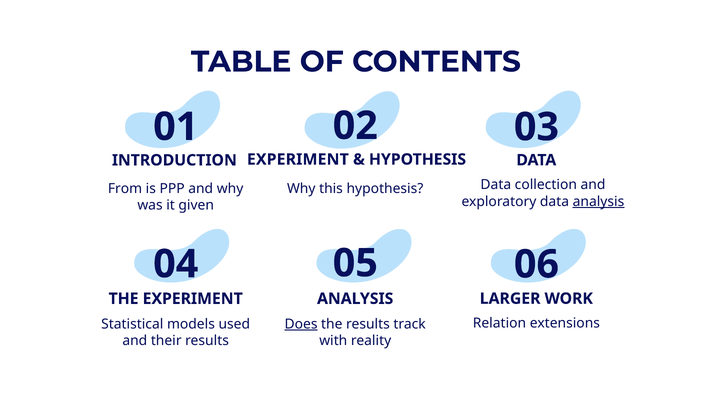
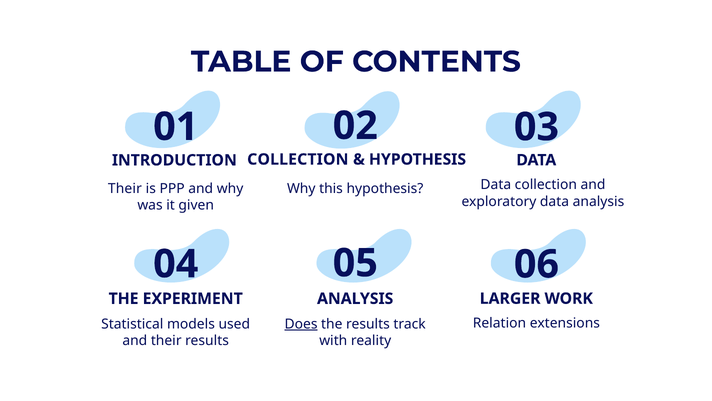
EXPERIMENT: EXPERIMENT -> COLLECTION (298, 159)
From: From -> Their (125, 188)
analysis underline: present -> none (598, 201)
